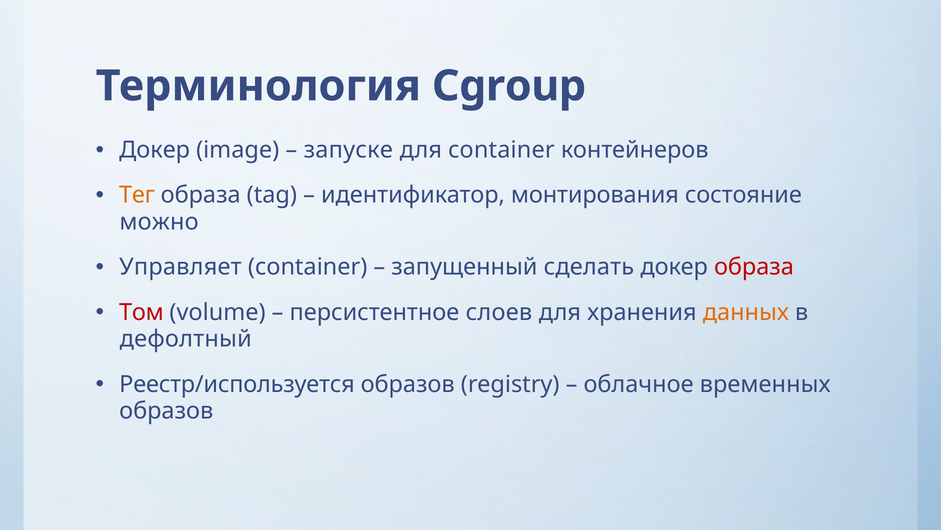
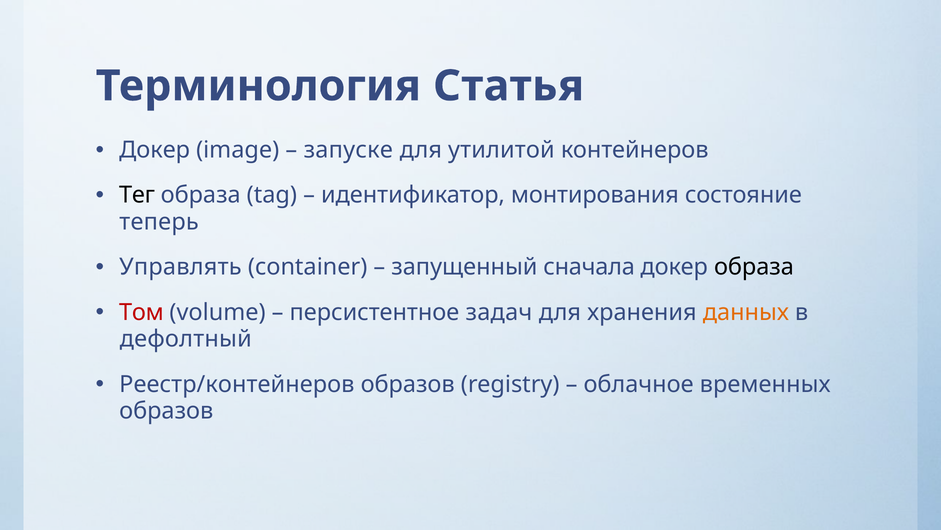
Cgroup: Cgroup -> Статья (509, 86)
для container: container -> утилитой (501, 150)
Тег colour: orange -> black (137, 195)
можно: можно -> теперь (159, 222)
Управляет: Управляет -> Управлять (180, 267)
сделать: сделать -> сначала (589, 267)
образа colour: red -> black (754, 267)
слоев: слоев -> задач (499, 312)
Реестр/используется: Реестр/используется -> Реестр/контейнеров (237, 384)
